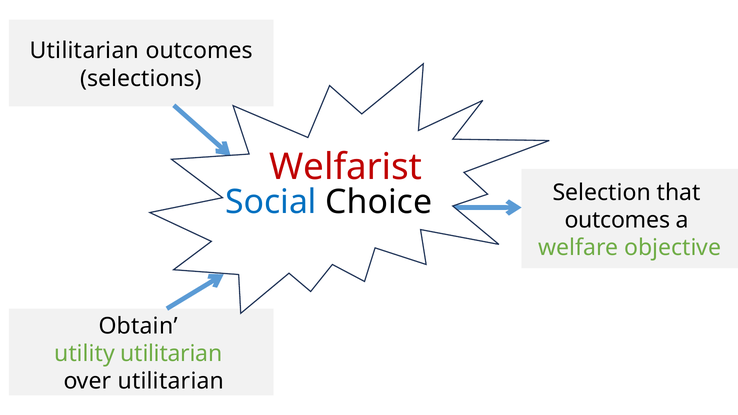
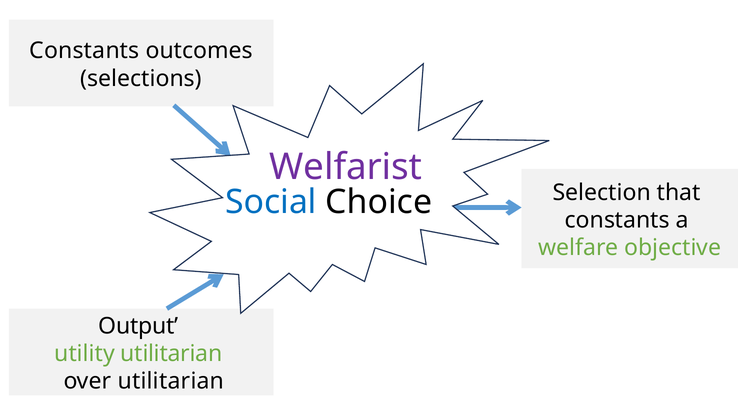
Utilitarian: Utilitarian -> Constants (84, 51)
Welfarist colour: red -> purple (346, 167)
outcomes: outcomes -> constants (617, 220)
Obtain: Obtain -> Output (138, 326)
